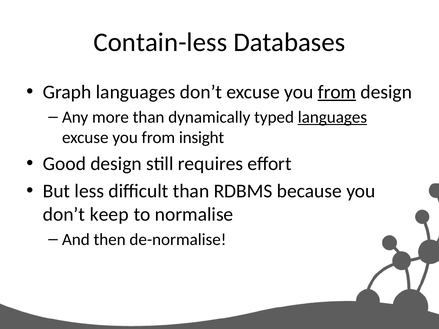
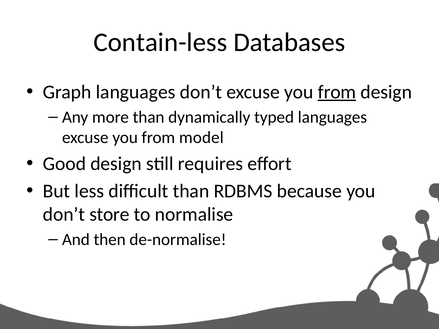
languages underline: present -> none (332, 117)
insight: insight -> model (201, 138)
keep: keep -> store (109, 215)
